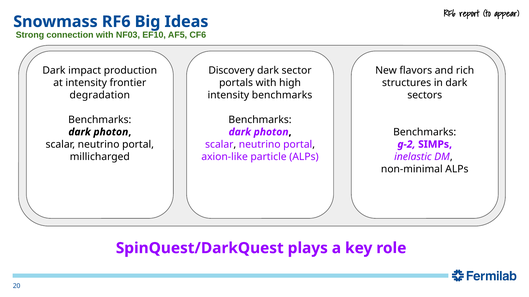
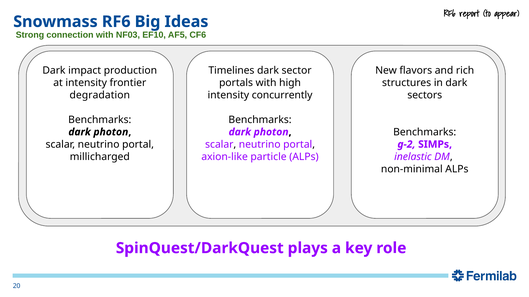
Discovery: Discovery -> Timelines (231, 70)
intensity benchmarks: benchmarks -> concurrently (282, 95)
